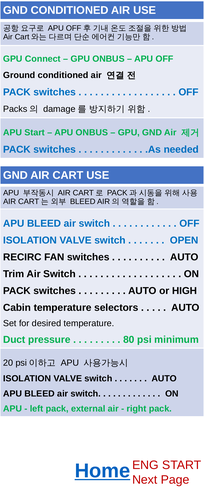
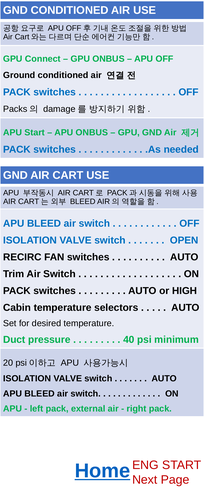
80: 80 -> 40 (129, 340)
